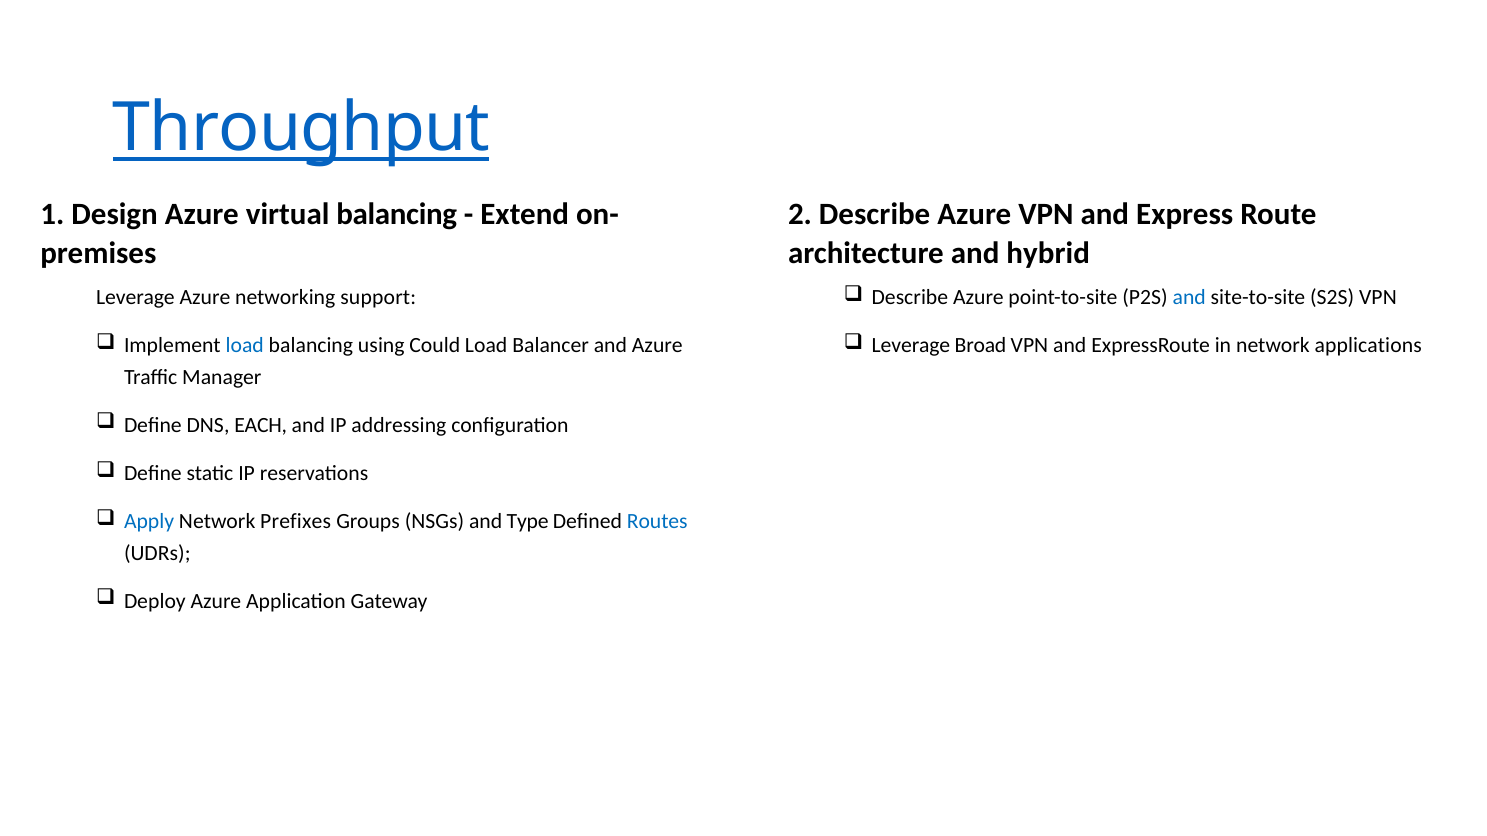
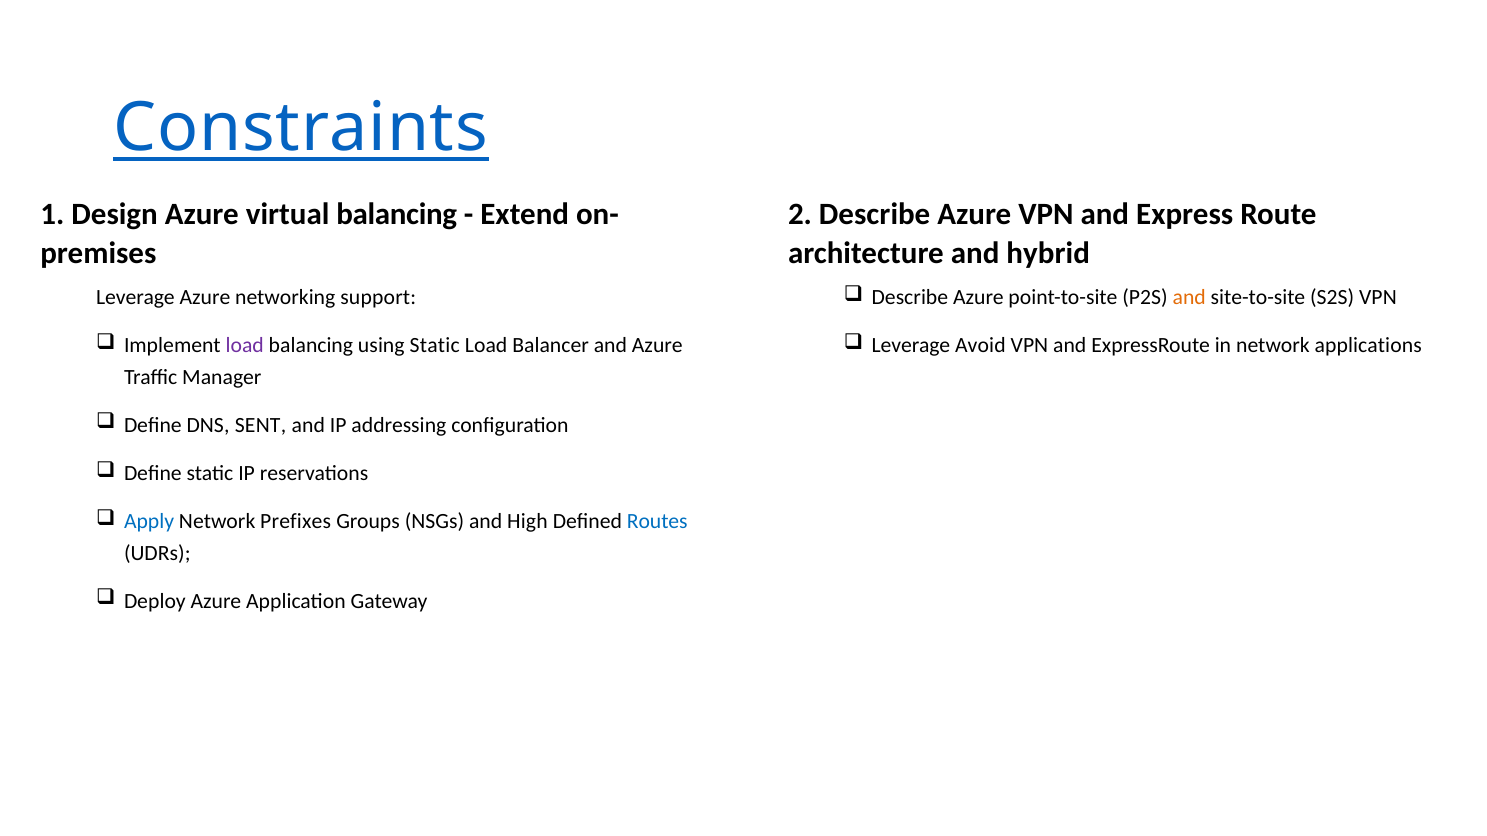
Throughput: Throughput -> Constraints (301, 128)
and colour: blue -> orange (1189, 298)
load colour: blue -> purple (245, 346)
using Could: Could -> Static (435, 346)
Broad: Broad -> Avoid (980, 346)
EACH: EACH -> SENT (260, 426)
Type: Type -> High (527, 522)
